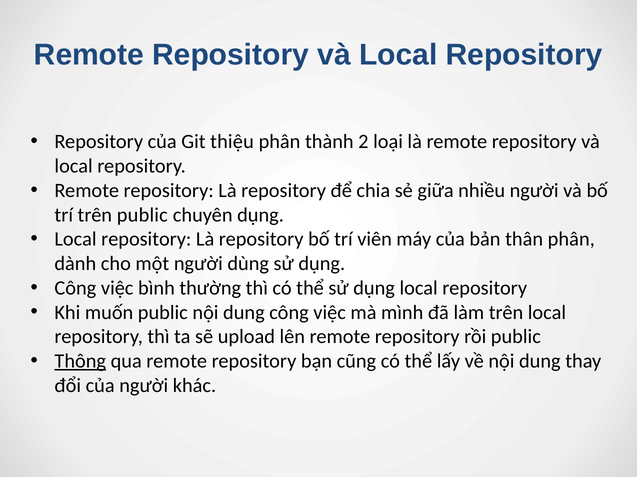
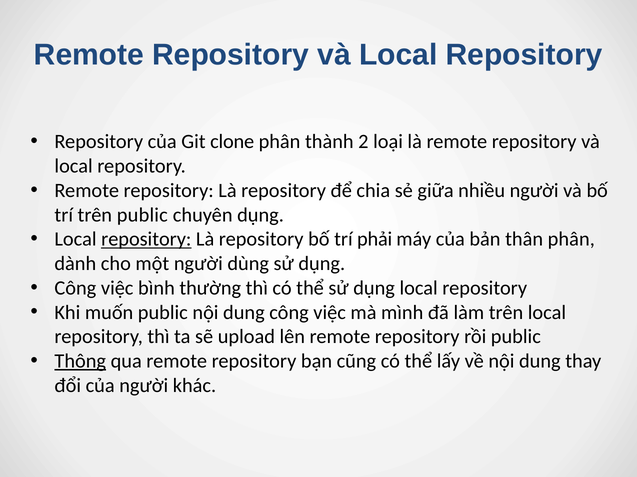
thiệu: thiệu -> clone (232, 142)
repository underline: none -> present (146, 240)
viên: viên -> phải (375, 240)
